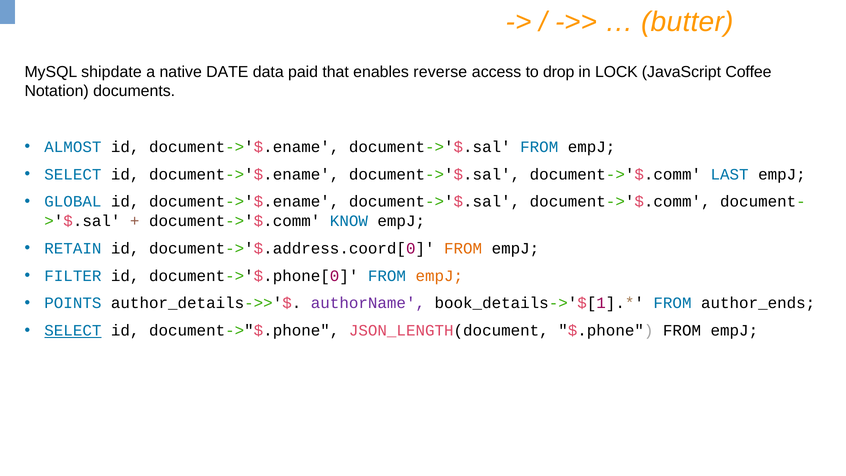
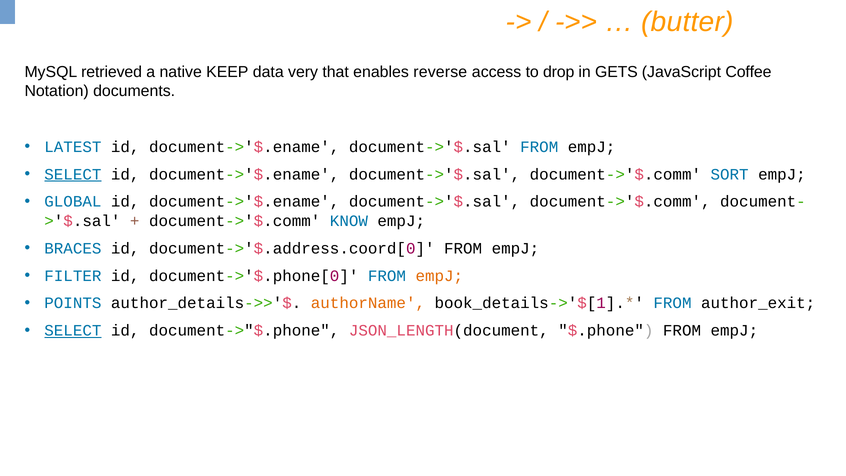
shipdate: shipdate -> retrieved (112, 72)
DATE: DATE -> KEEP (227, 72)
paid: paid -> very (303, 72)
LOCK: LOCK -> GETS (616, 72)
ALMOST: ALMOST -> LATEST (73, 147)
SELECT underline: none -> present (73, 174)
LAST: LAST -> SORT (730, 174)
RETAIN: RETAIN -> BRACES (73, 248)
FROM colour: orange -> black (463, 248)
authorName colour: purple -> orange (368, 303)
author_ends: author_ends -> author_exit (758, 303)
